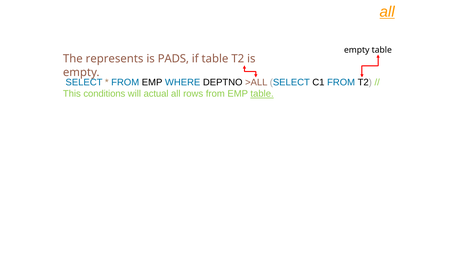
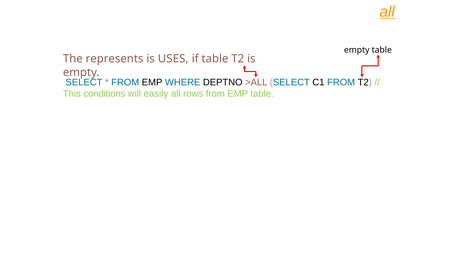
PADS: PADS -> USES (173, 59)
actual: actual -> easily (156, 94)
table underline: present -> none (262, 94)
